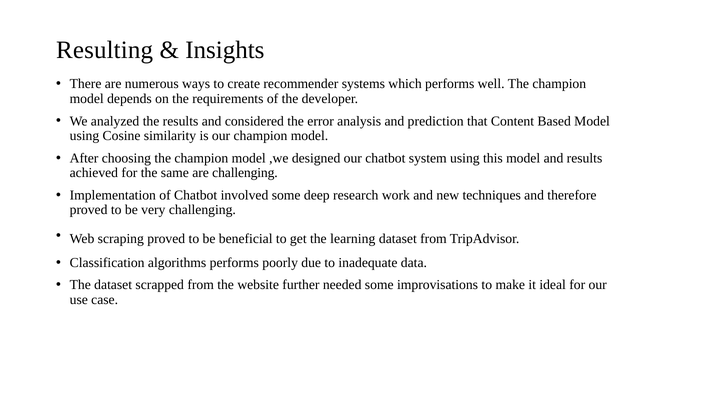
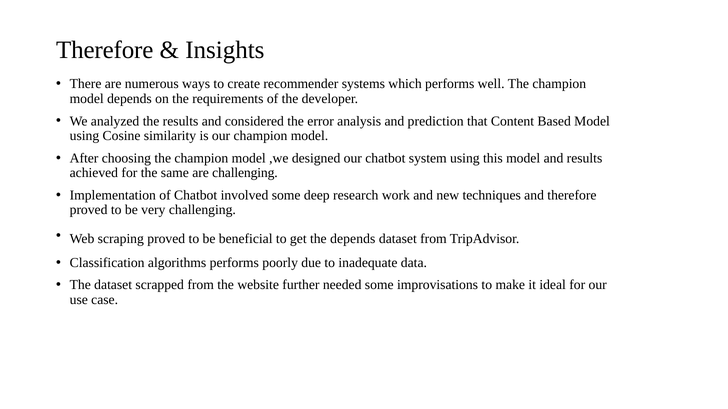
Resulting: Resulting -> Therefore (105, 50)
the learning: learning -> depends (353, 239)
